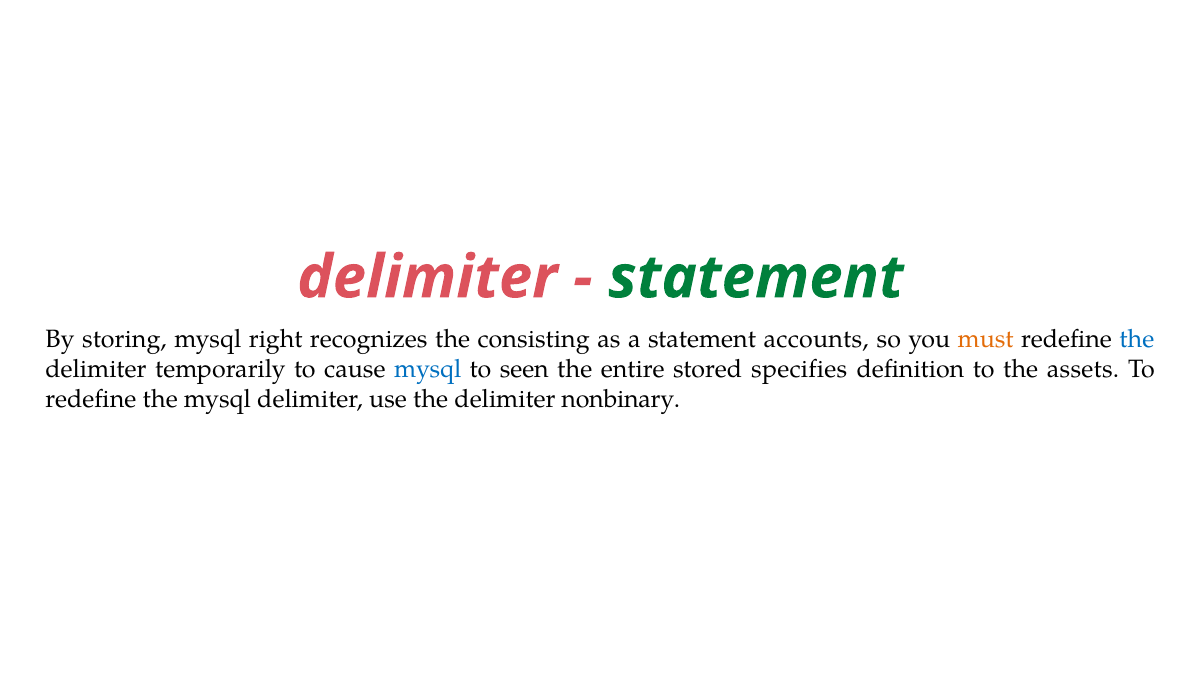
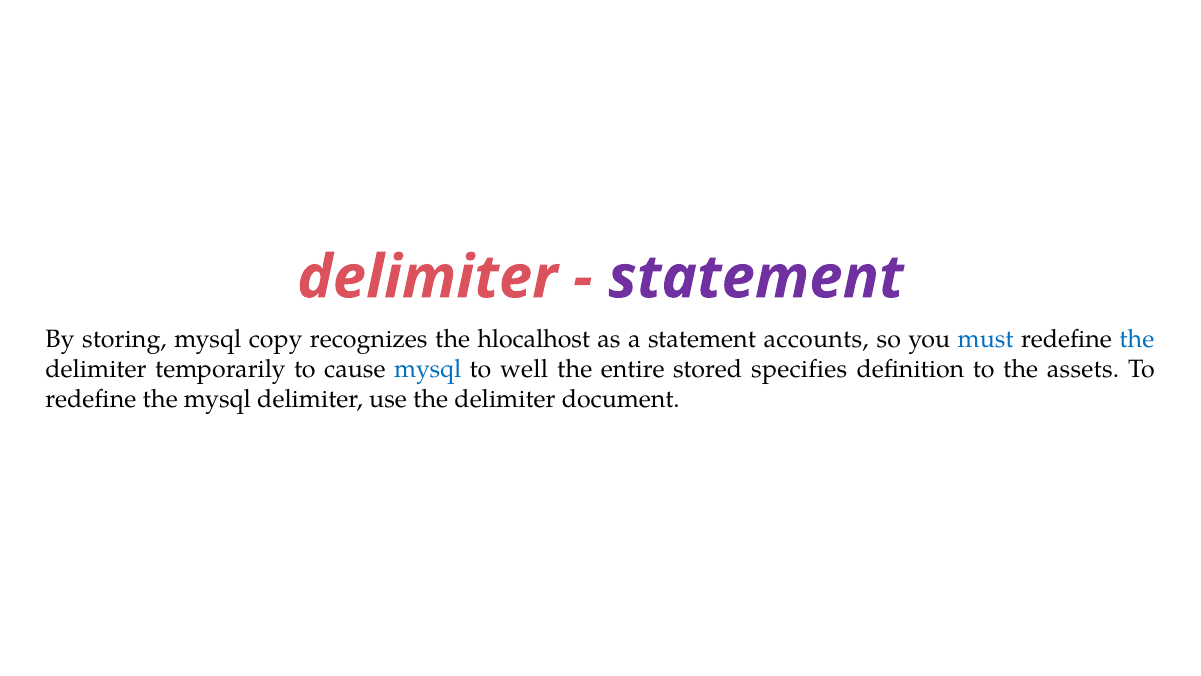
statement colour: green -> purple (756, 277)
right: right -> copy (276, 339)
consisting: consisting -> hlocalhost (534, 339)
must colour: orange -> blue (986, 339)
seen: seen -> well (524, 369)
nonbinary: nonbinary -> document (621, 399)
